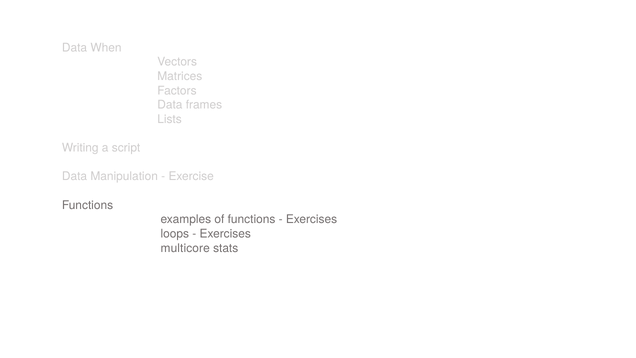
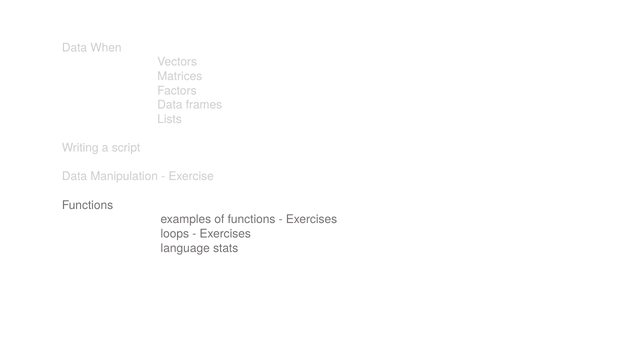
multicore: multicore -> language (185, 248)
